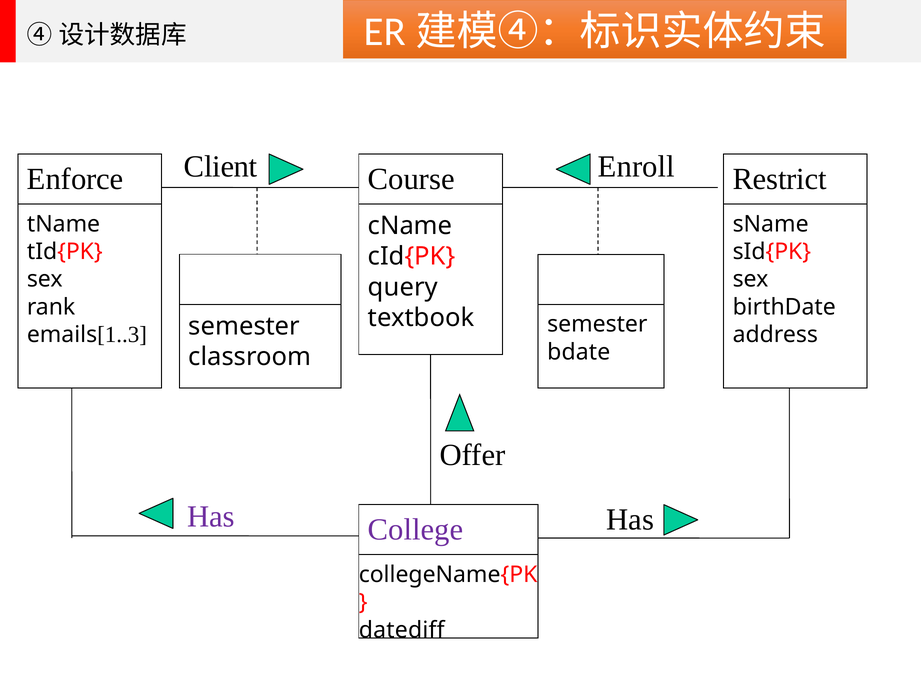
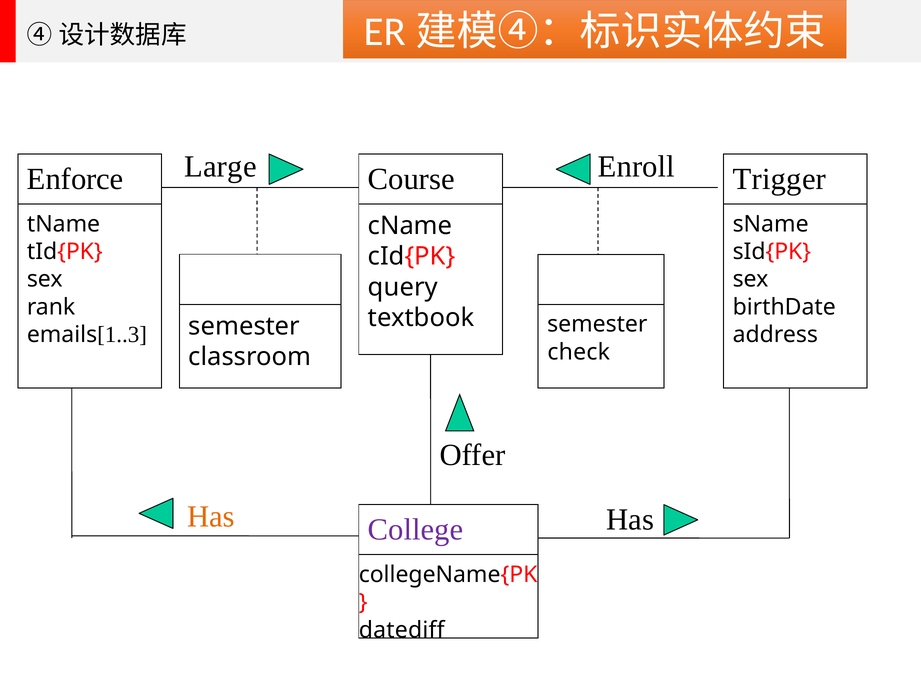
Client: Client -> Large (220, 166)
Restrict: Restrict -> Trigger (779, 179)
bdate: bdate -> check (579, 352)
Has colour: purple -> orange (211, 517)
